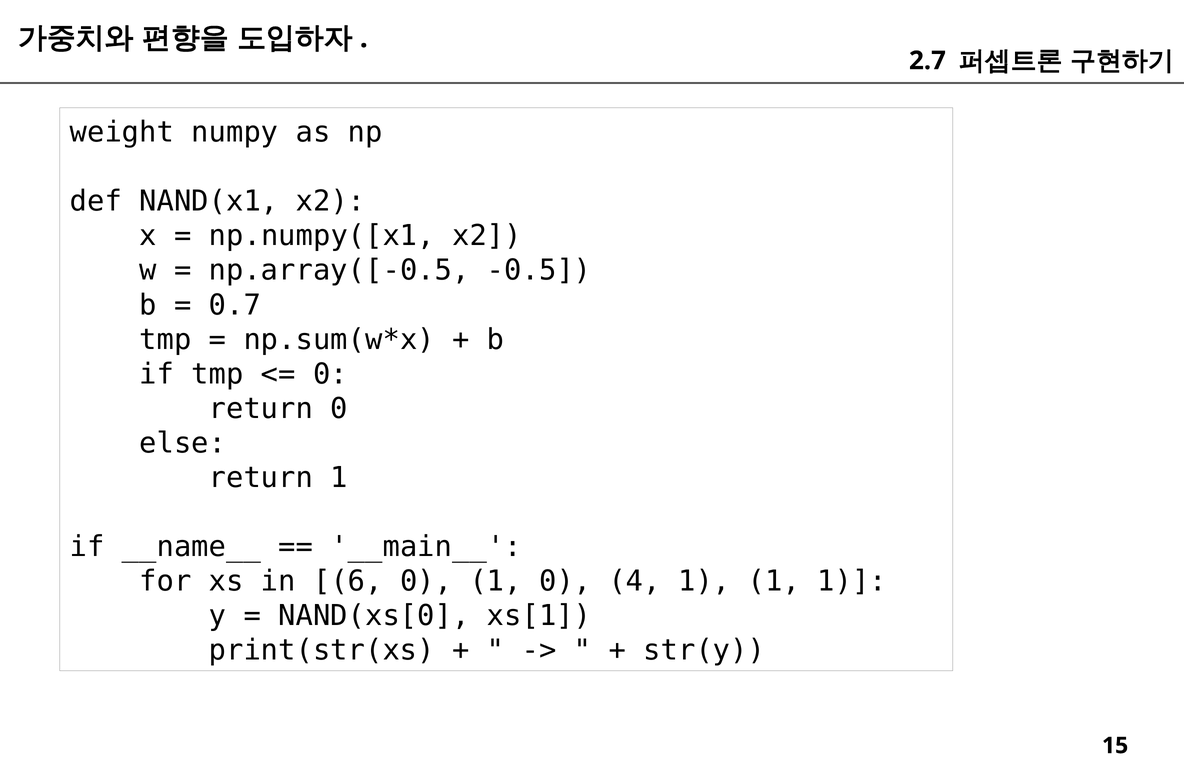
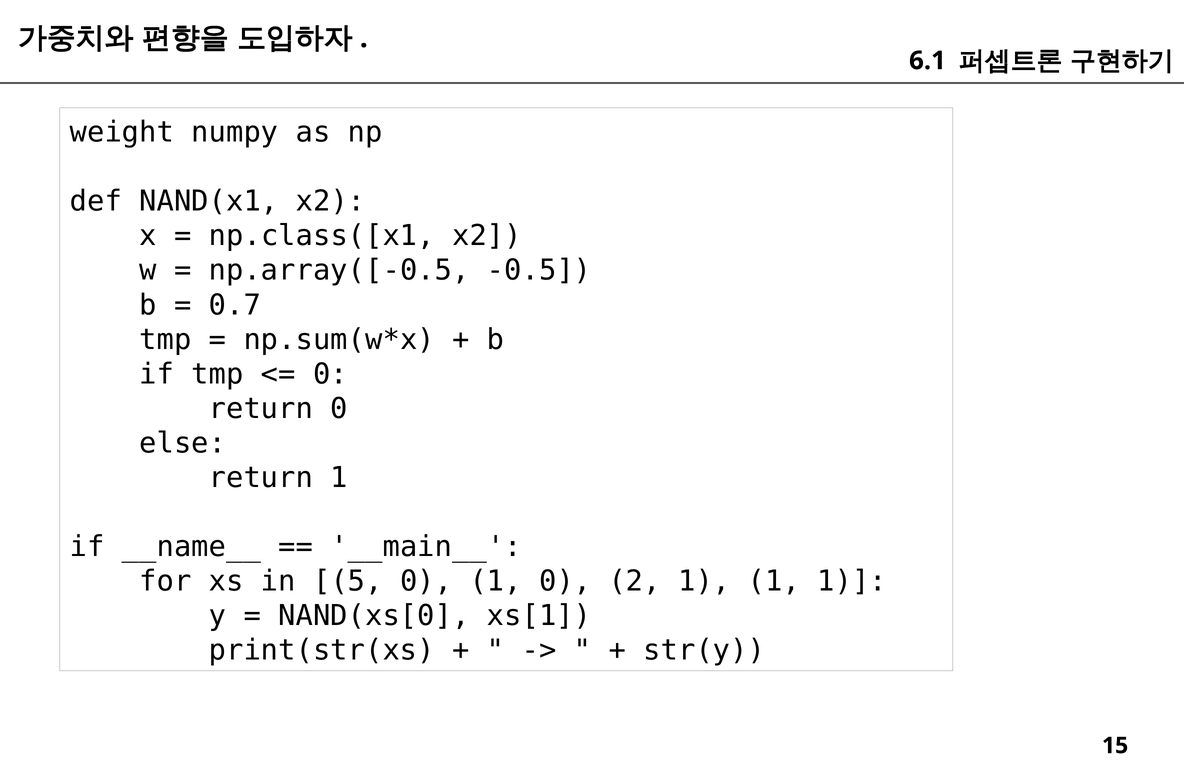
2.7: 2.7 -> 6.1 (927, 61)
np.numpy([x1: np.numpy([x1 -> np.class([x1 (322, 236)
6: 6 -> 5 (348, 582)
4: 4 -> 2 (635, 582)
